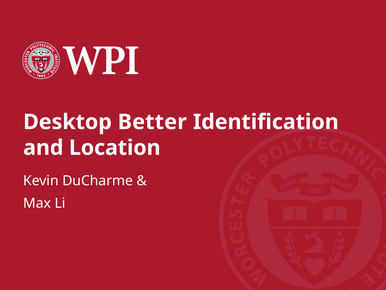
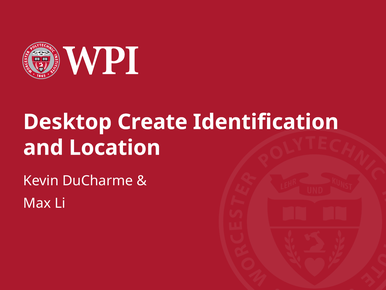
Better: Better -> Create (152, 122)
